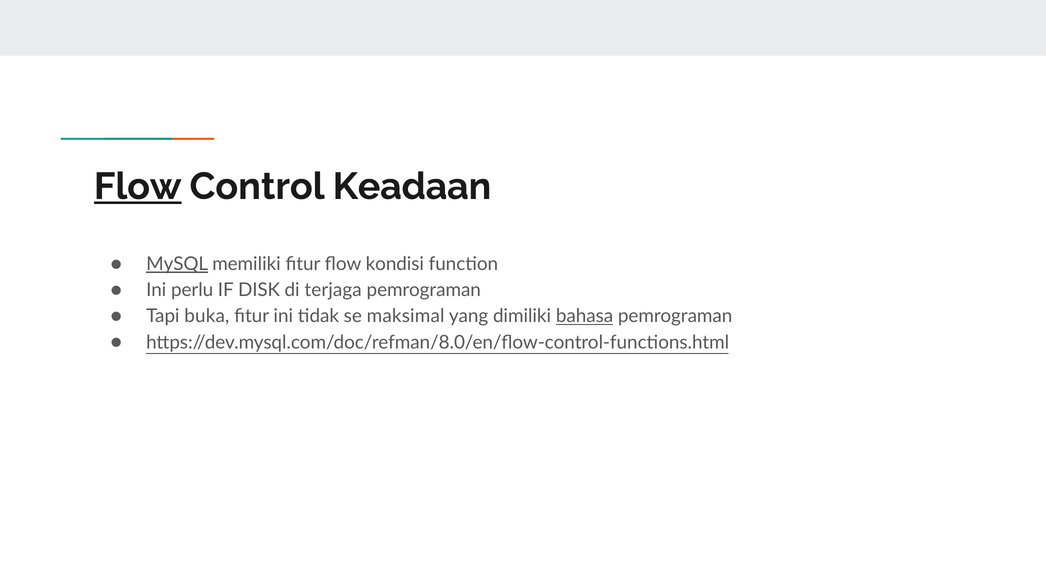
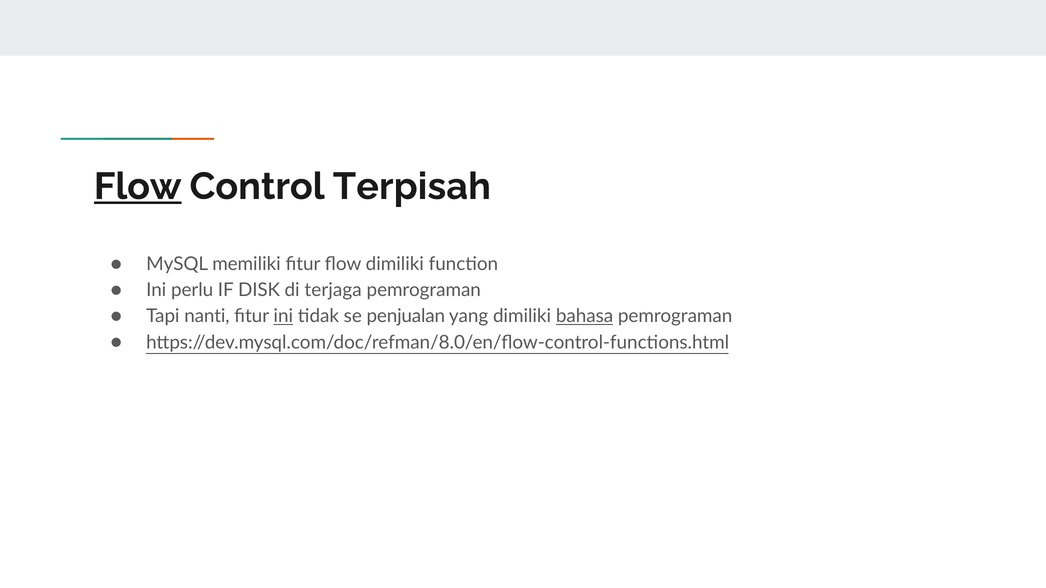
Keadaan: Keadaan -> Terpisah (412, 187)
MySQL underline: present -> none (177, 264)
flow kondisi: kondisi -> dimiliki (395, 264)
buka: buka -> nanti (207, 316)
ini underline: none -> present (283, 316)
maksimal: maksimal -> penjualan (406, 316)
